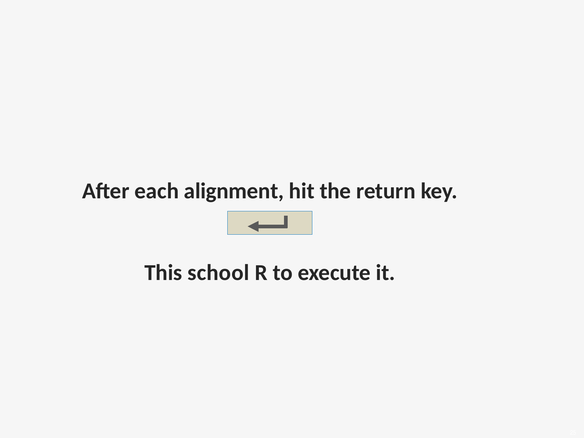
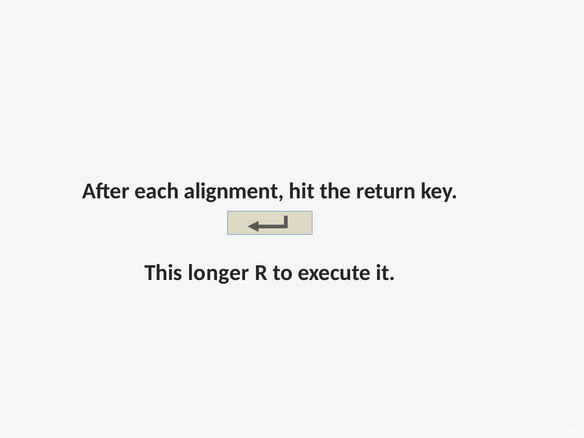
school: school -> longer (219, 273)
